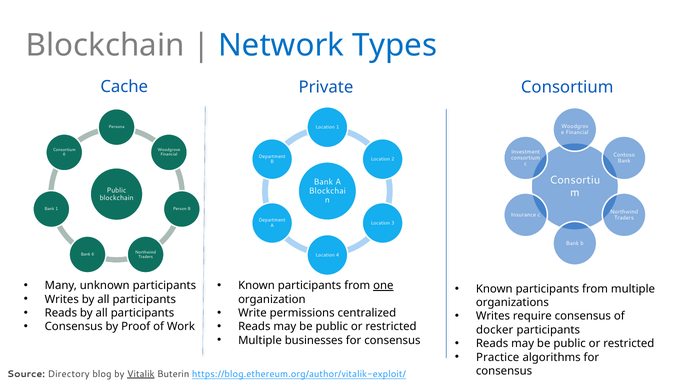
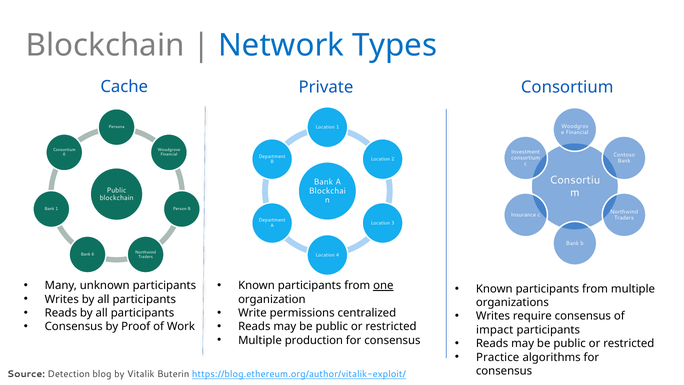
docker: docker -> impact (495, 330)
businesses: businesses -> production (314, 340)
Directory: Directory -> Detection (69, 374)
Vitalik underline: present -> none (141, 374)
